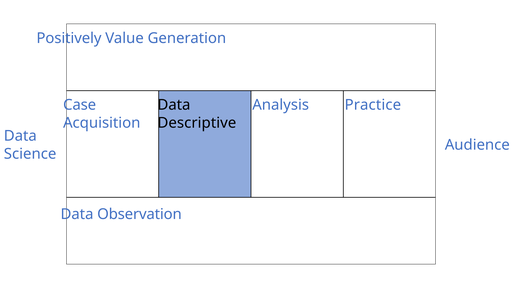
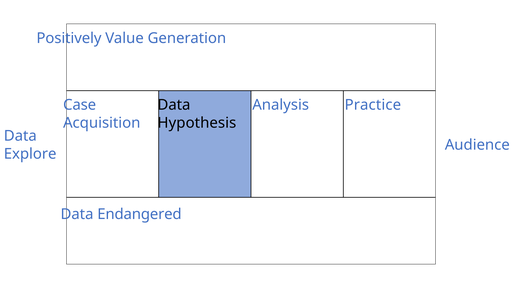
Descriptive: Descriptive -> Hypothesis (197, 123)
Science: Science -> Explore (30, 154)
Observation: Observation -> Endangered (139, 214)
